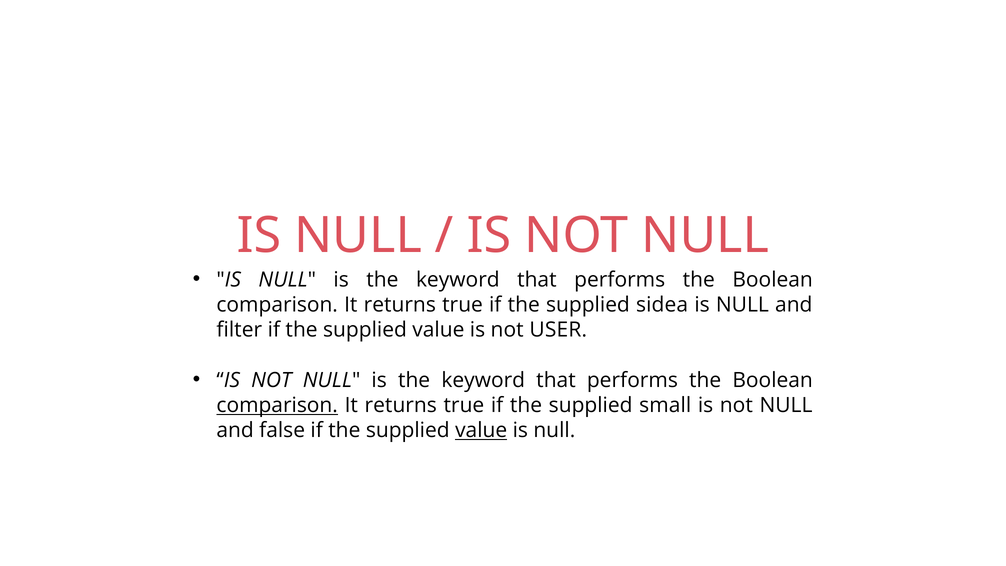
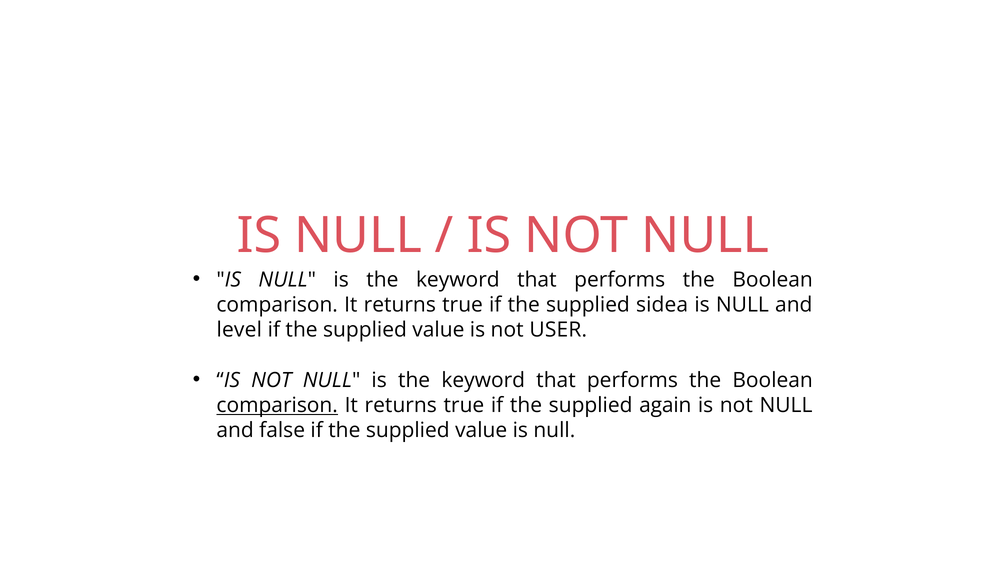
filter: filter -> level (239, 330)
small: small -> again (665, 405)
value underline: present -> none (481, 431)
